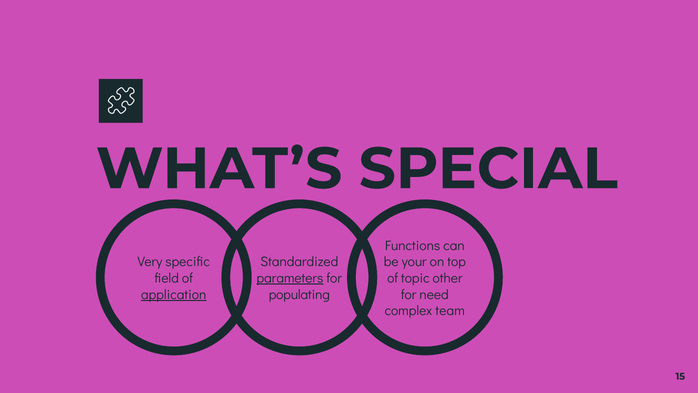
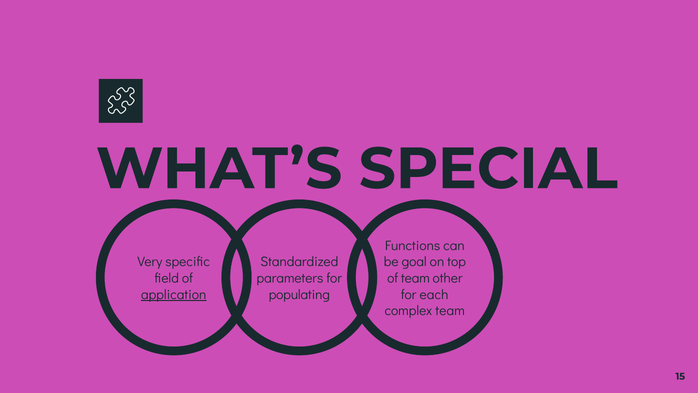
your: your -> goal (414, 262)
parameters underline: present -> none (290, 278)
of topic: topic -> team (415, 278)
need: need -> each (434, 294)
